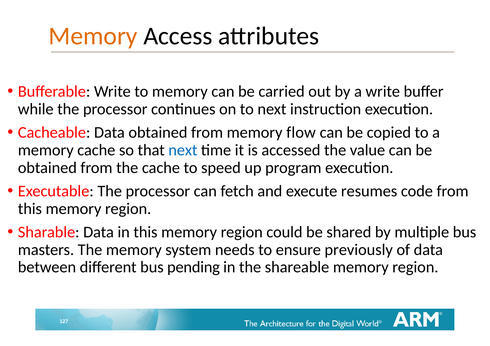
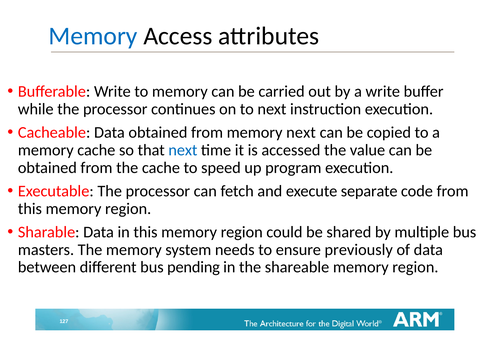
Memory colour: orange -> blue (93, 36)
memory flow: flow -> next (301, 133)
resumes: resumes -> separate (369, 191)
